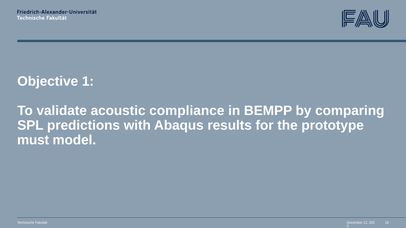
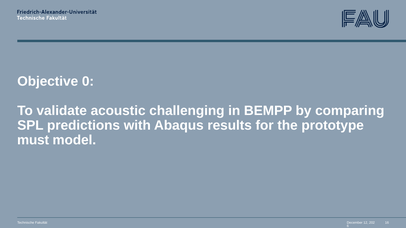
1: 1 -> 0 (88, 82)
compliance: compliance -> challenging (187, 111)
